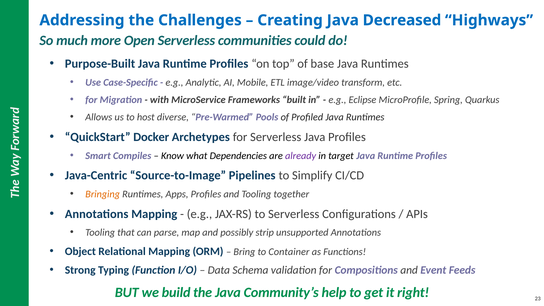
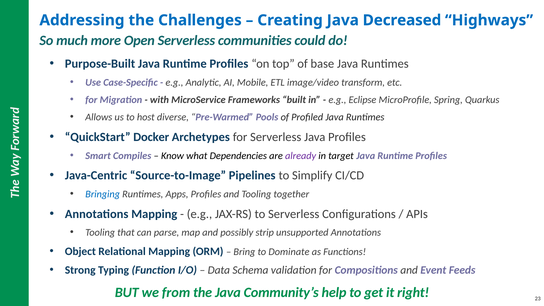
Bringing colour: orange -> blue (103, 194)
Container: Container -> Dominate (289, 252)
build: build -> from (176, 292)
